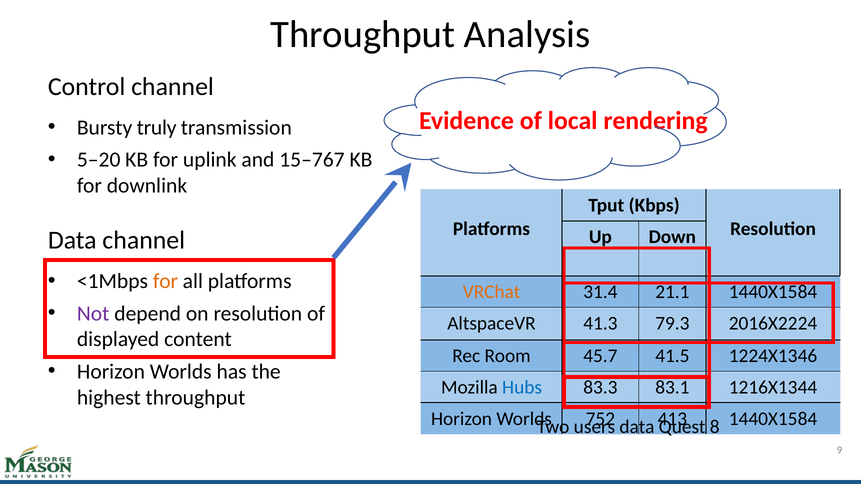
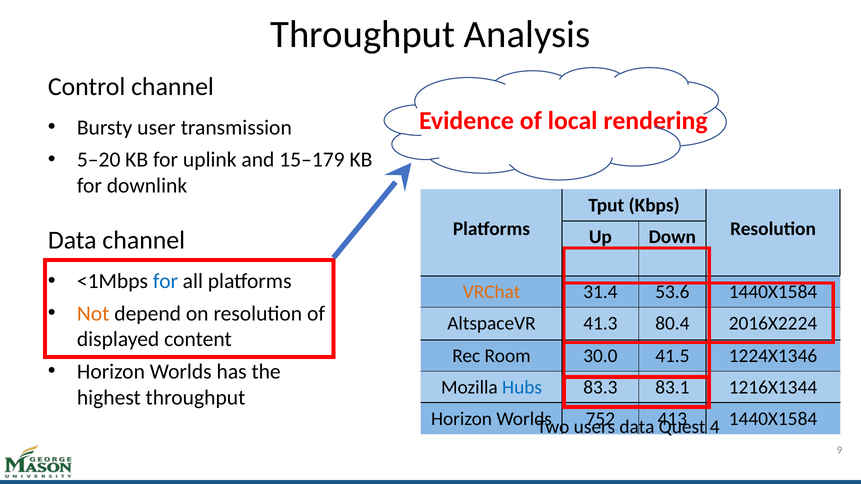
truly: truly -> user (156, 128)
15–767: 15–767 -> 15–179 (312, 160)
for colour: orange -> blue (165, 281)
21.1: 21.1 -> 53.6 (672, 292)
Not colour: purple -> orange (93, 314)
79.3: 79.3 -> 80.4 (672, 323)
45.7: 45.7 -> 30.0 (600, 356)
8: 8 -> 4 (715, 427)
